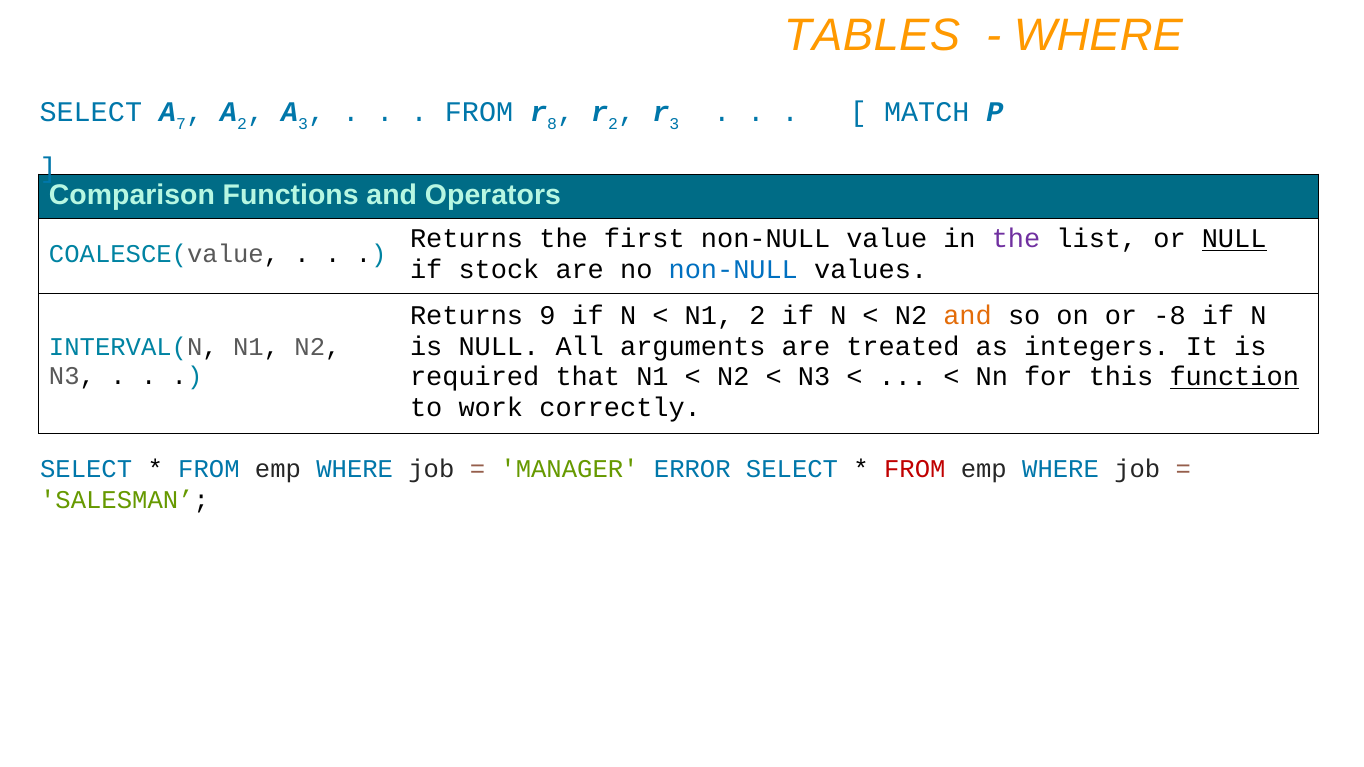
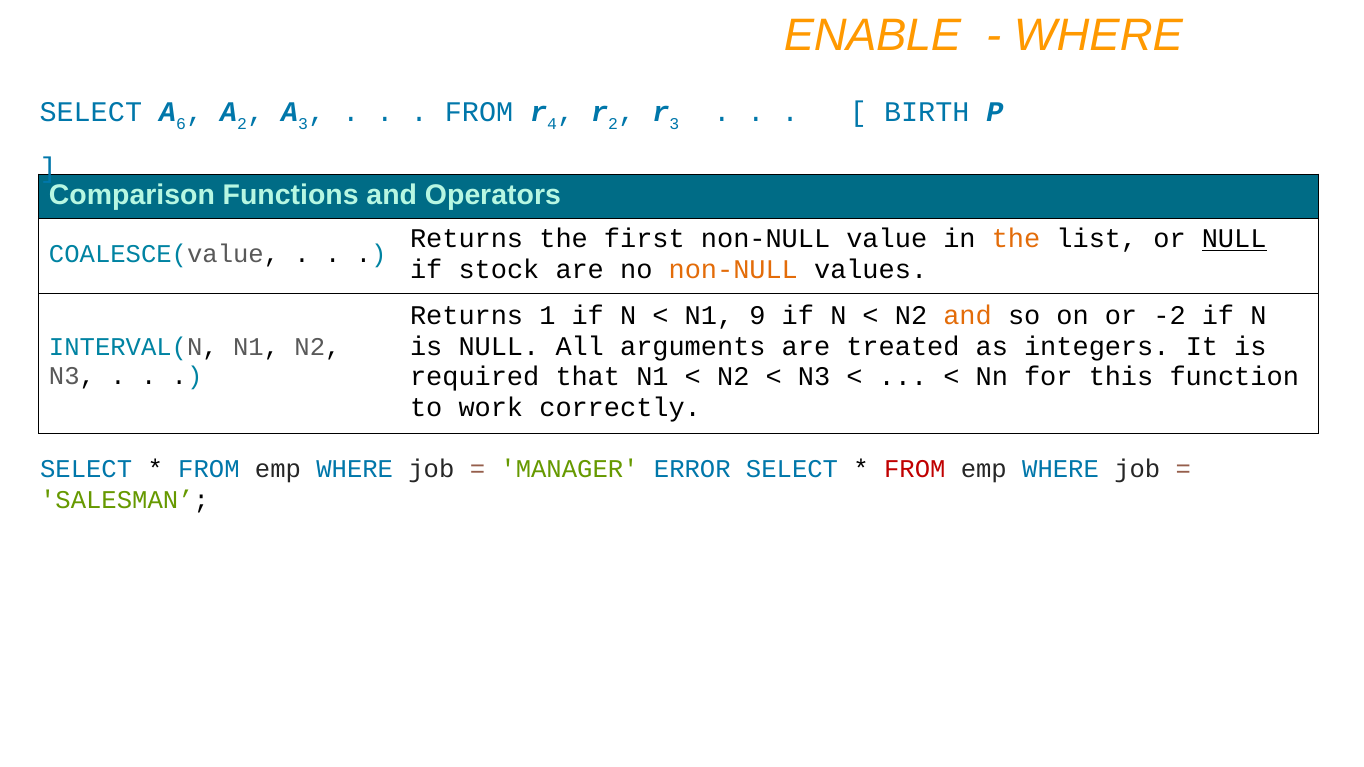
TABLES: TABLES -> ENABLE (872, 35)
7: 7 -> 6 (181, 124)
8: 8 -> 4 (552, 124)
MATCH: MATCH -> BIRTH (927, 113)
the colour: purple -> orange (1016, 239)
non-NULL colour: blue -> orange (733, 270)
9: 9 -> 1 (547, 316)
N1 2: 2 -> 9 (758, 316)
-8: -8 -> -2 (1170, 316)
function underline: present -> none (1234, 377)
